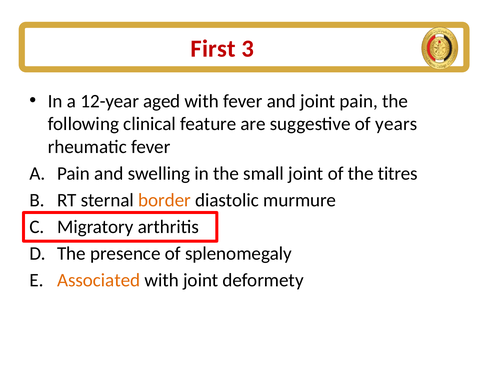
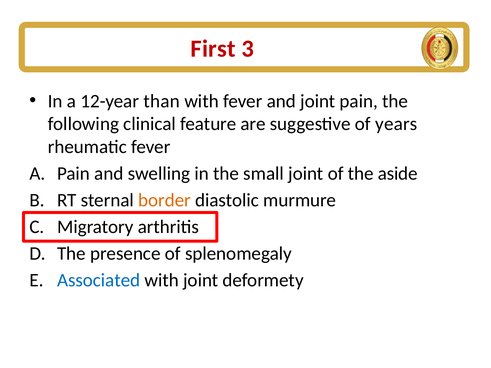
aged: aged -> than (162, 101)
titres: titres -> aside (398, 174)
Associated colour: orange -> blue (99, 280)
